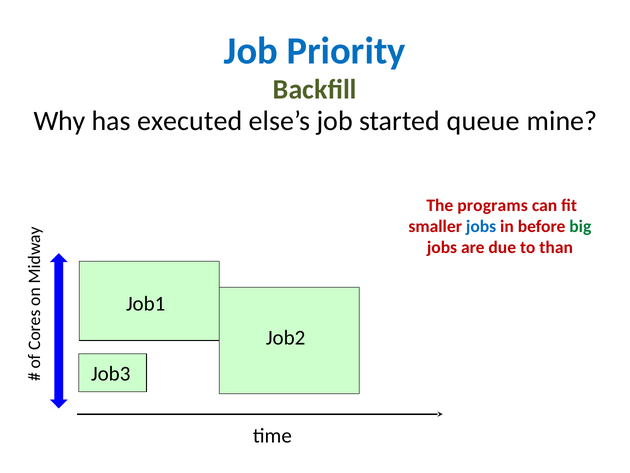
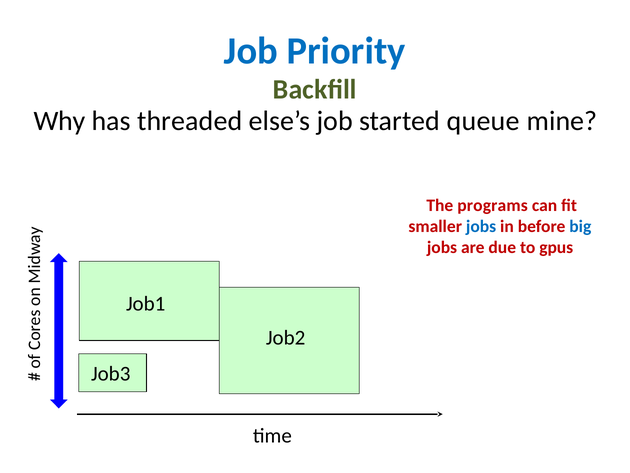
executed: executed -> threaded (190, 121)
big colour: green -> blue (580, 226)
than: than -> gpus (556, 247)
